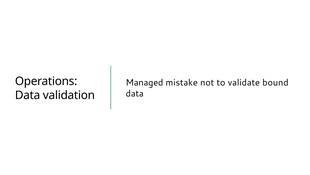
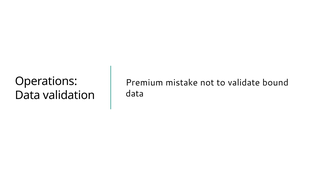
Managed: Managed -> Premium (144, 82)
